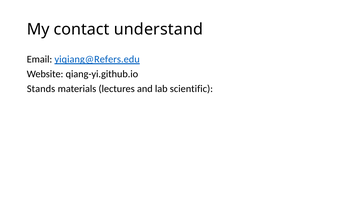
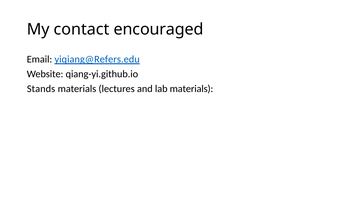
understand: understand -> encouraged (159, 29)
lab scientific: scientific -> materials (191, 89)
